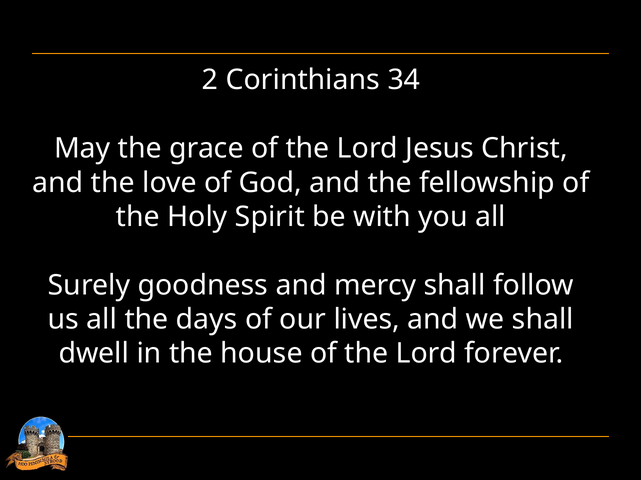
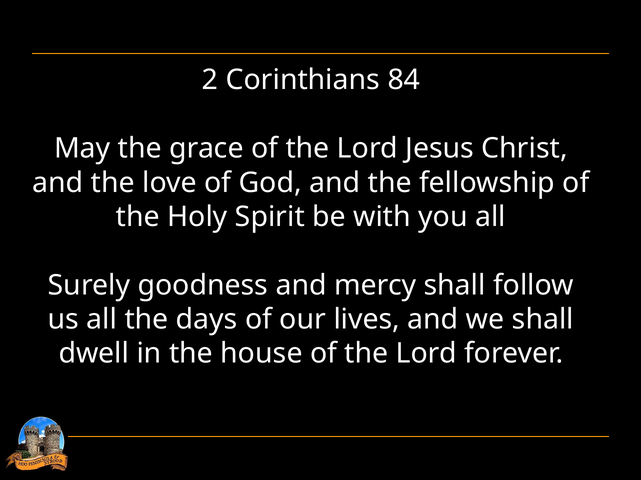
34: 34 -> 84 (404, 80)
